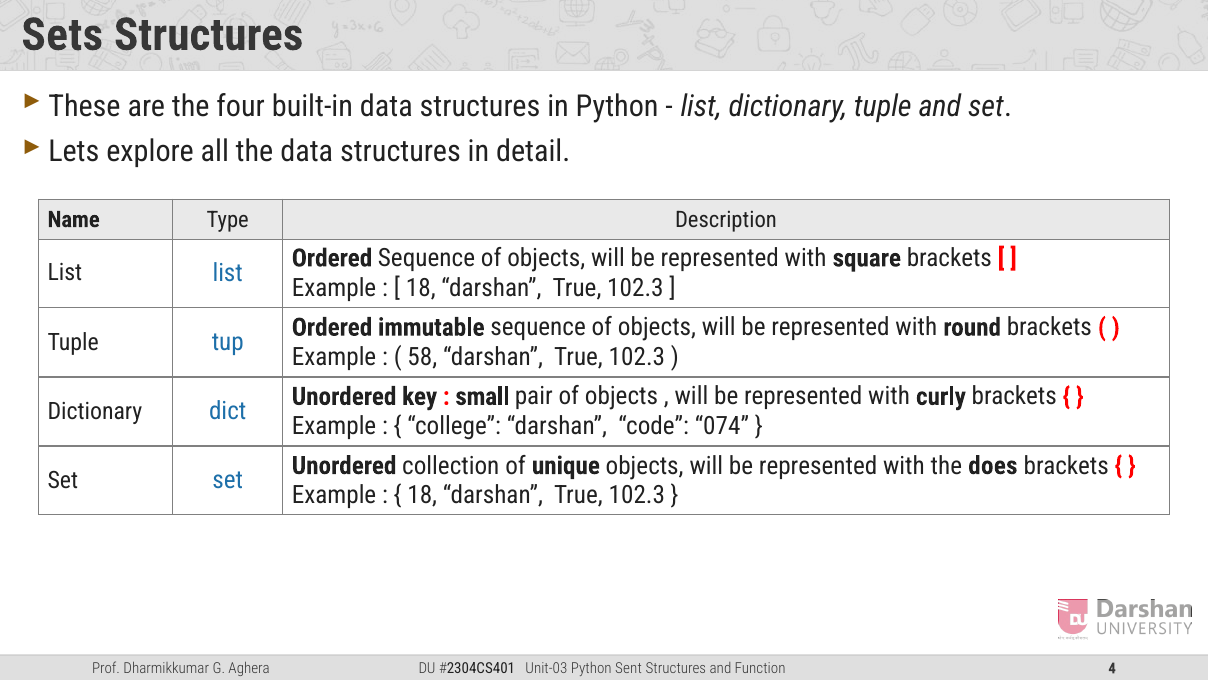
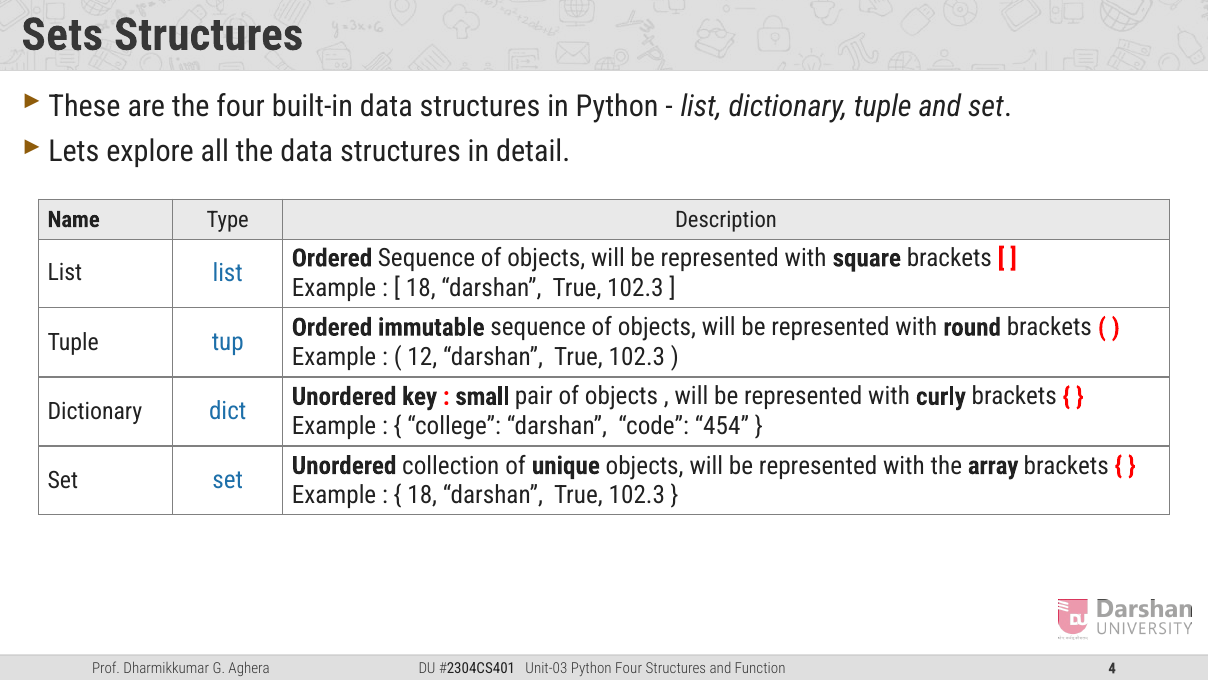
58: 58 -> 12 (422, 357)
074: 074 -> 454 (722, 426)
does: does -> array (993, 465)
Python Sent: Sent -> Four (629, 668)
